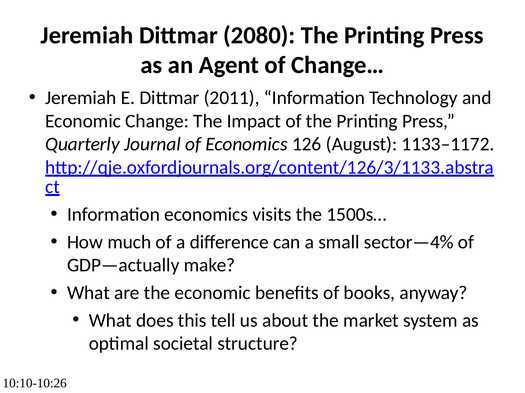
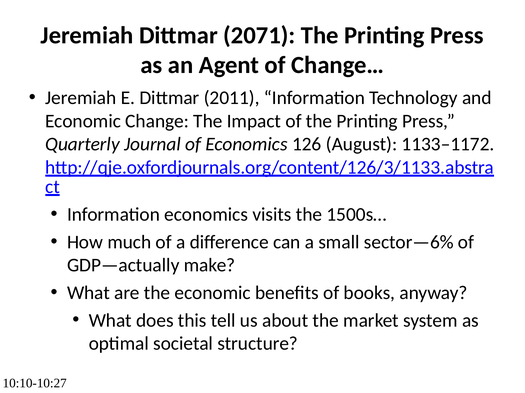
2080: 2080 -> 2071 (259, 36)
sector—4%: sector—4% -> sector—6% (409, 243)
10:10-10:26: 10:10-10:26 -> 10:10-10:27 (35, 384)
